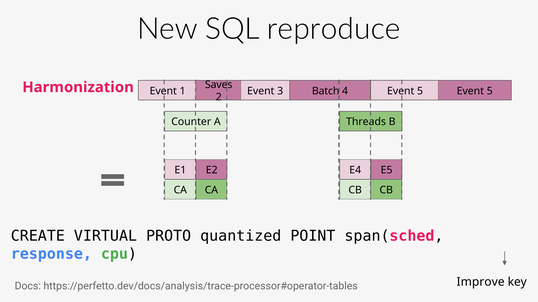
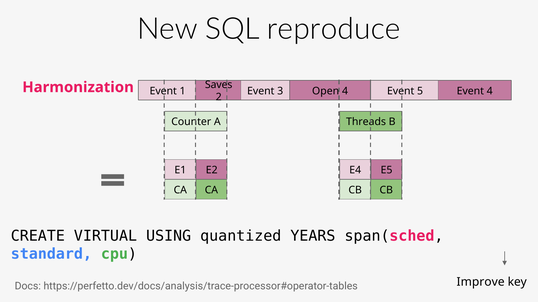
Batch: Batch -> Open (326, 91)
5 Event 5: 5 -> 4 (490, 91)
PROTO: PROTO -> USING (169, 236)
POINT: POINT -> YEARS (313, 236)
response: response -> standard (51, 254)
